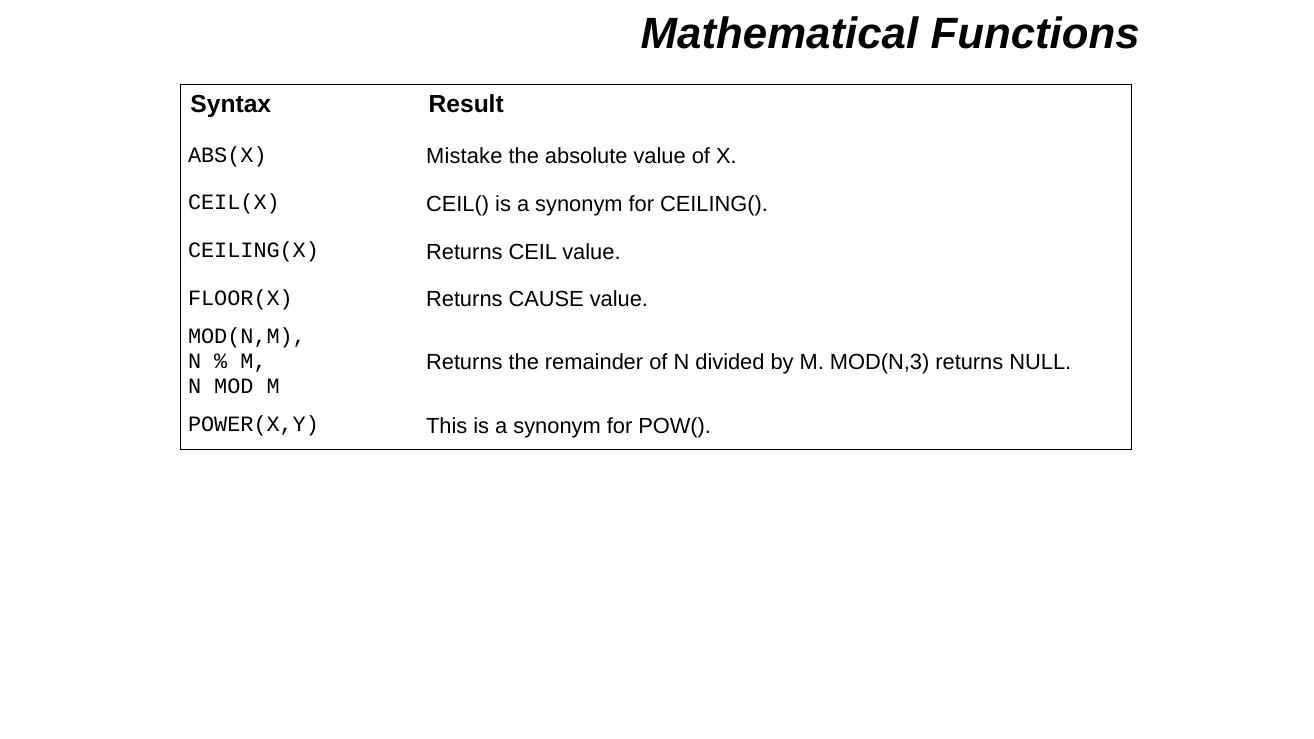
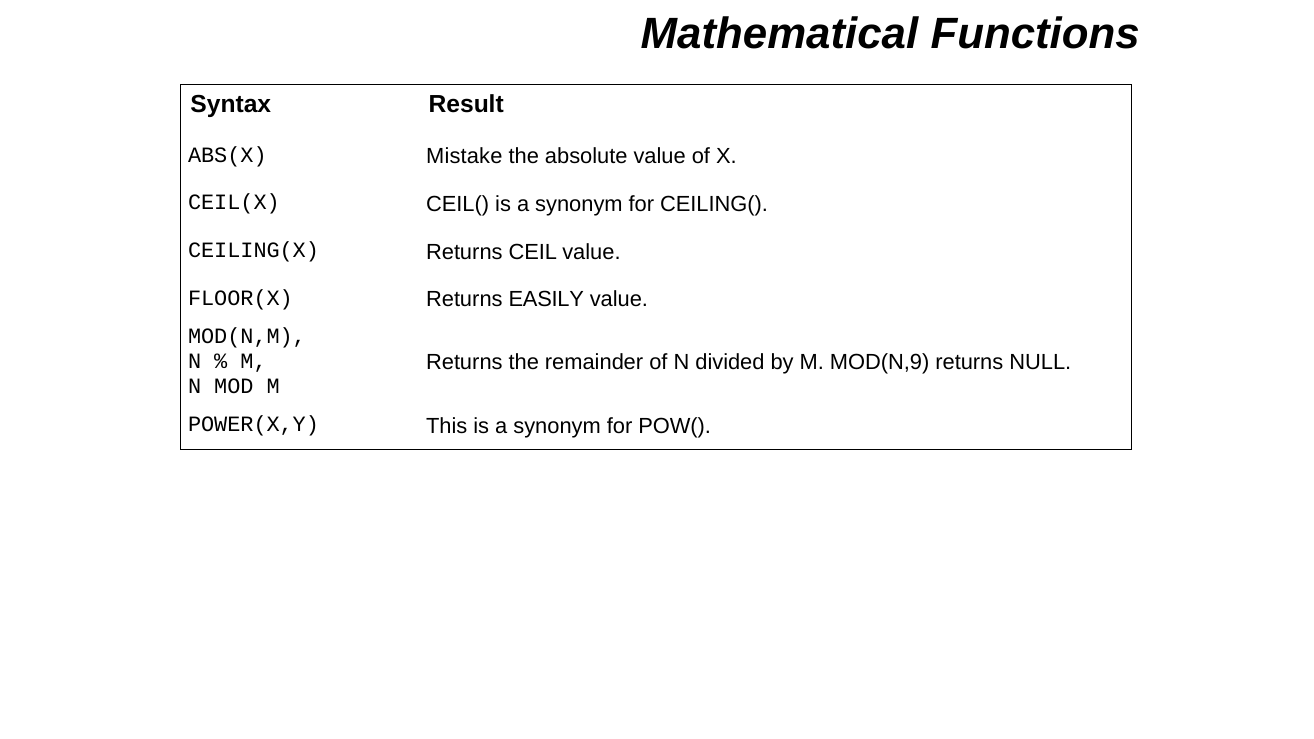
CAUSE: CAUSE -> EASILY (546, 300)
MOD(N,3: MOD(N,3 -> MOD(N,9 (880, 363)
